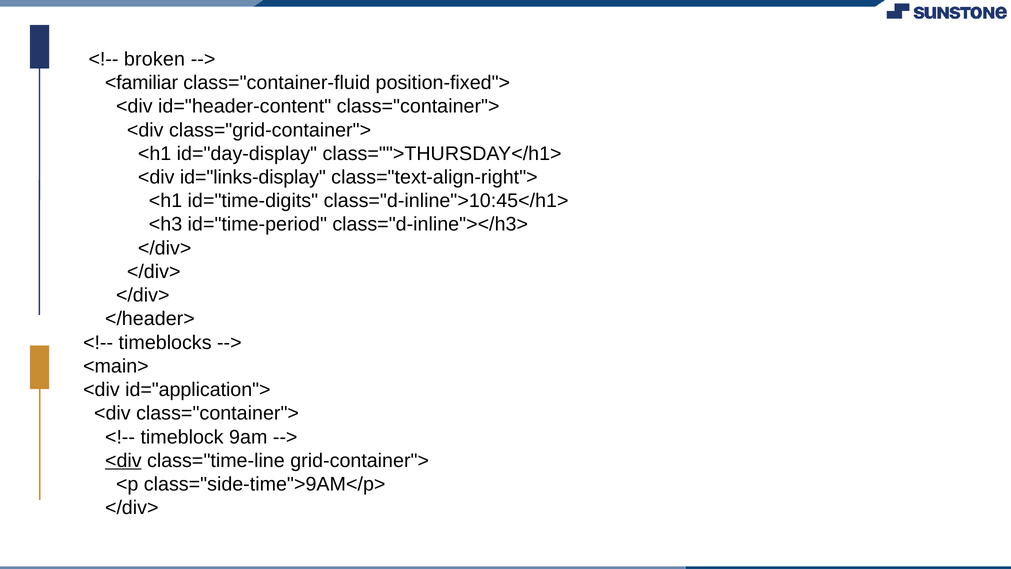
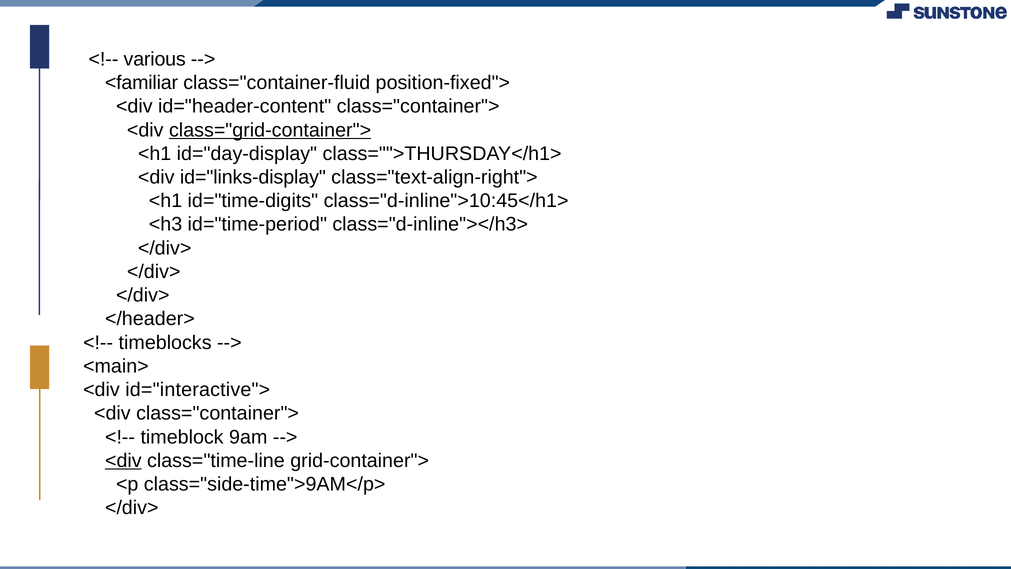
broken: broken -> various (155, 59)
class="grid-container"> underline: none -> present (270, 130)
id="application">: id="application"> -> id="interactive"> (198, 390)
